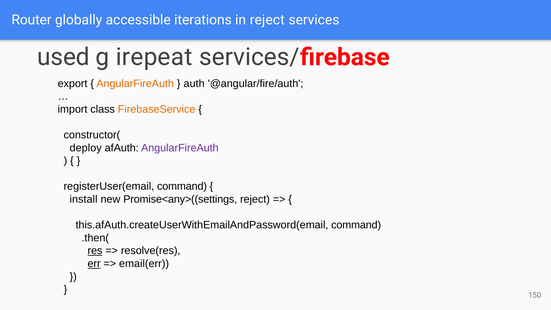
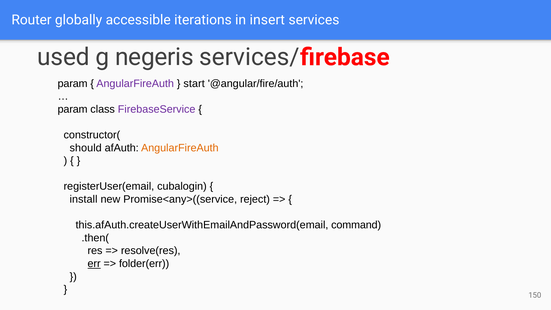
in reject: reject -> insert (267, 20)
irepeat: irepeat -> negeris (154, 57)
export: export -> param (73, 83)
AngularFireAuth colour: orange -> purple (135, 83)
auth: auth -> start (194, 83)
import: import -> param (73, 109)
FirebaseService colour: orange -> purple (157, 109)
deploy: deploy -> should (86, 148)
AngularFireAuth colour: purple -> orange (180, 148)
registerUser(email command: command -> cubalogin (182, 186)
Promise<any>((settings: Promise<any>((settings -> Promise<any>((service (180, 199)
res underline: present -> none (95, 251)
email(err: email(err -> folder(err (144, 264)
